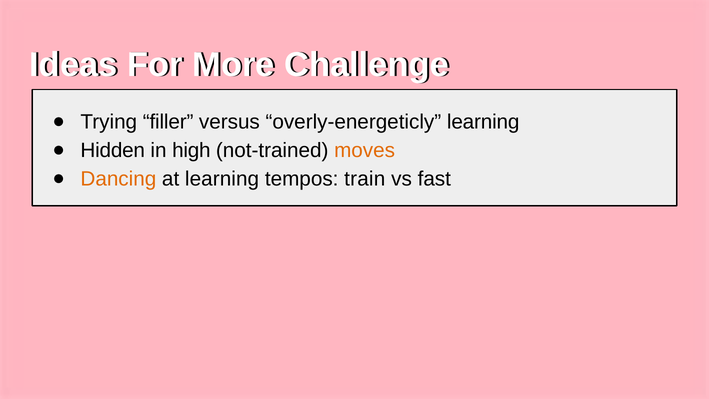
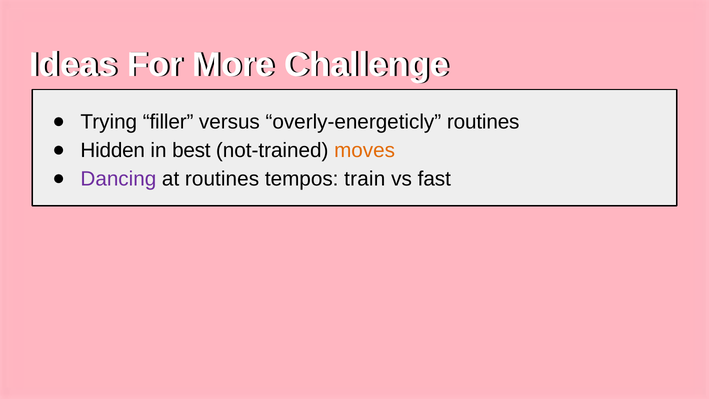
overly-energeticly learning: learning -> routines (483, 122)
high: high -> best (191, 150)
Dancing colour: orange -> purple (118, 179)
at learning: learning -> routines (222, 179)
